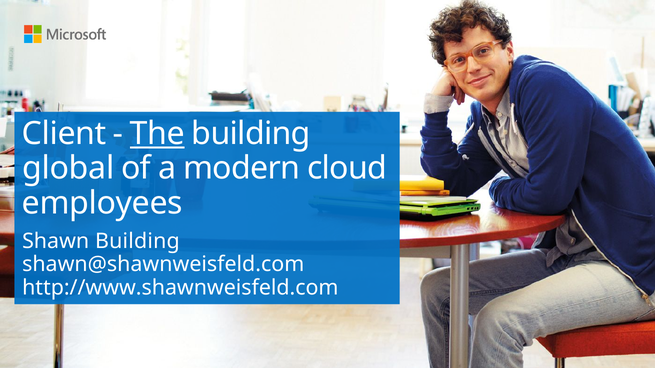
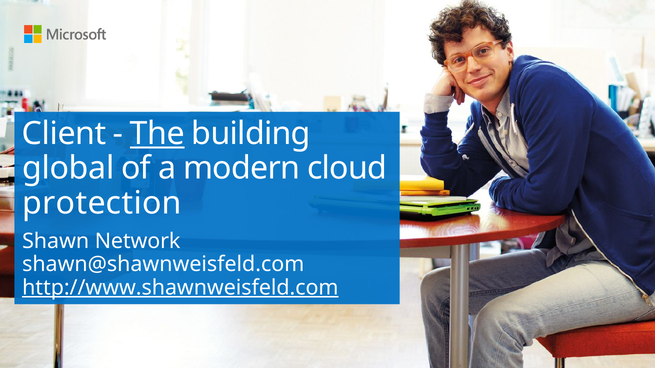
employees: employees -> protection (102, 203)
Shawn Building: Building -> Network (138, 242)
http://www.shawnweisfeld.com underline: none -> present (180, 288)
